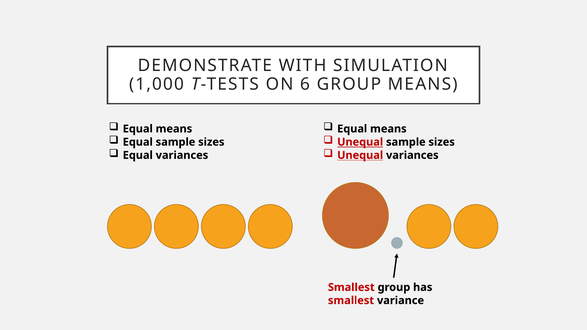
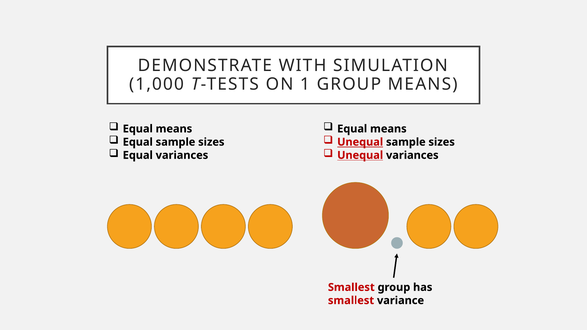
6: 6 -> 1 (305, 84)
